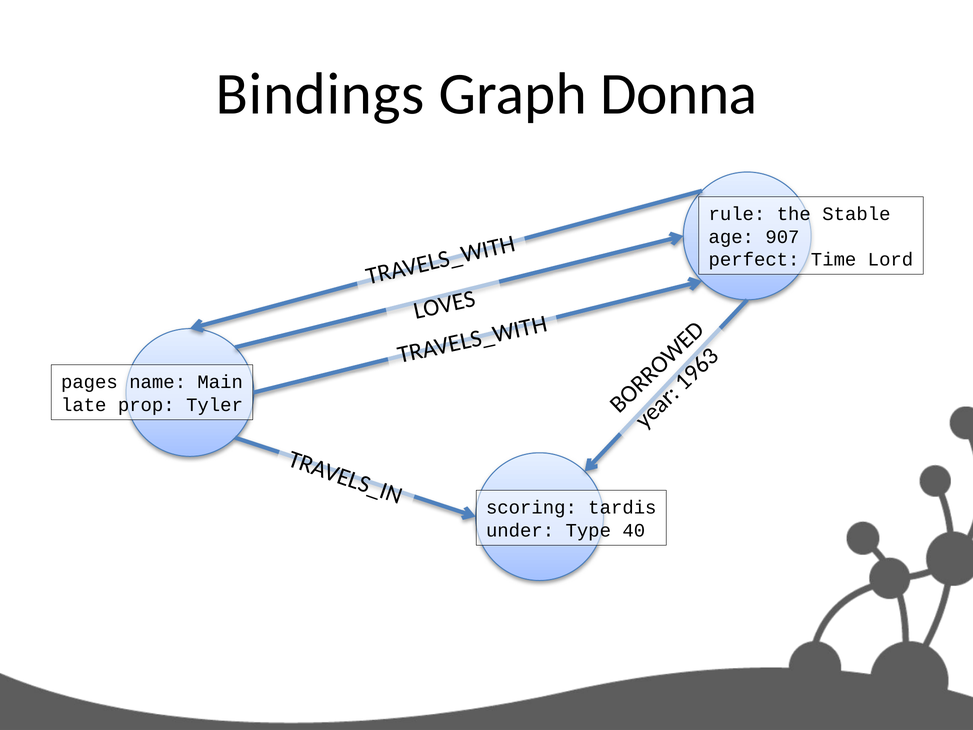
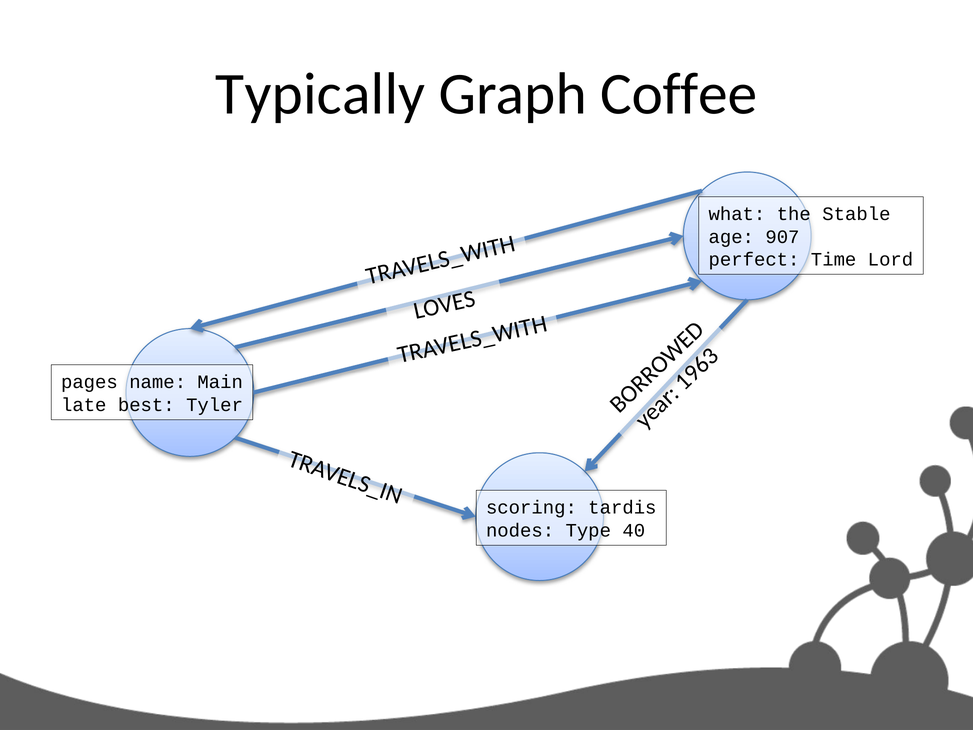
Bindings: Bindings -> Typically (320, 94)
Donna: Donna -> Coffee (679, 94)
rule: rule -> what (737, 214)
prop: prop -> best (146, 405)
under: under -> nodes (520, 530)
